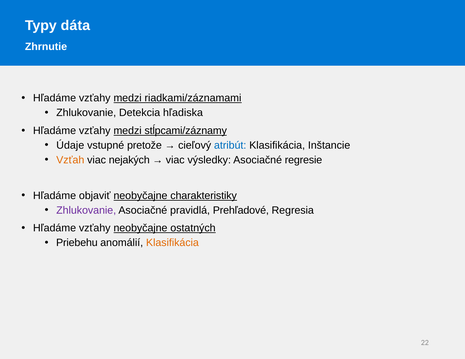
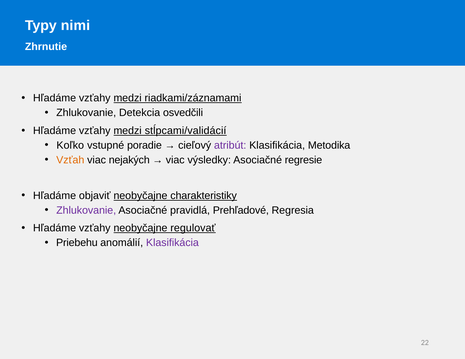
dáta: dáta -> nimi (75, 26)
hľadiska: hľadiska -> osvedčili (183, 113)
stĺpcami/záznamy: stĺpcami/záznamy -> stĺpcami/validácií (186, 131)
Údaje: Údaje -> Koľko (70, 145)
pretože: pretože -> poradie (144, 145)
atribút colour: blue -> purple (230, 145)
Inštancie: Inštancie -> Metodika (329, 145)
ostatných: ostatných -> regulovať (193, 228)
Klasifikácia colour: orange -> purple (172, 243)
